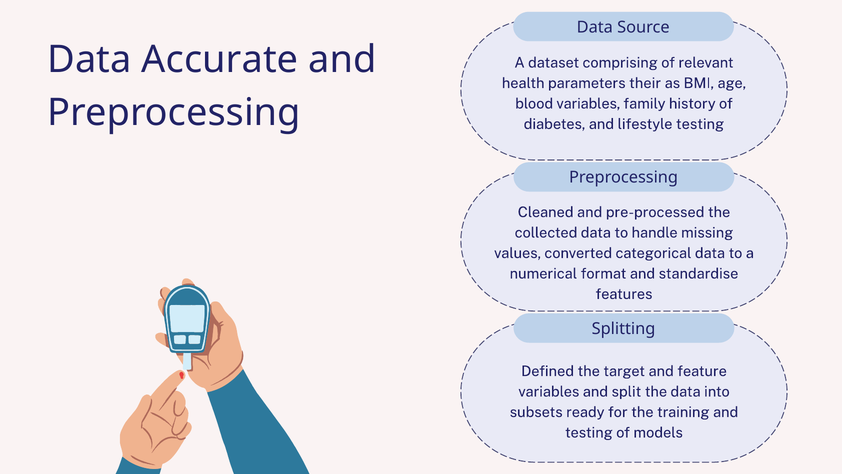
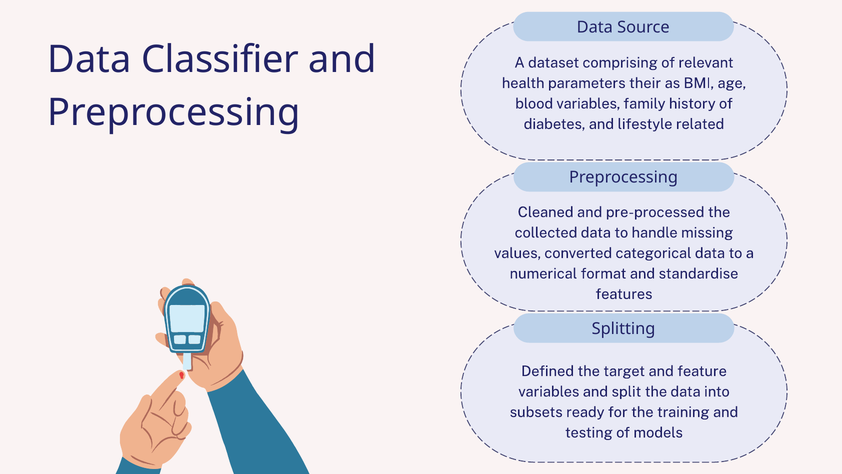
Accurate: Accurate -> Classifier (220, 60)
lifestyle testing: testing -> related (700, 124)
